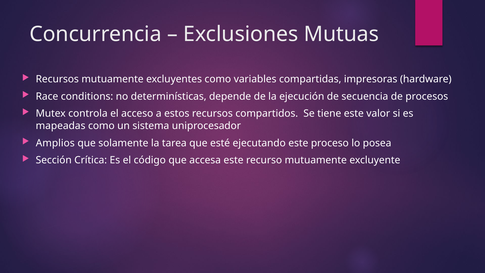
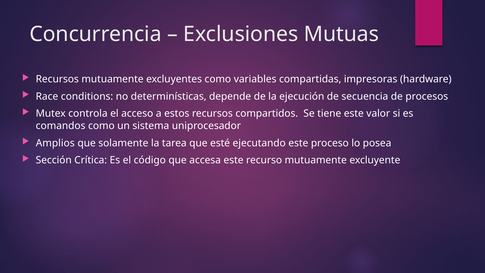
mapeadas: mapeadas -> comandos (61, 126)
